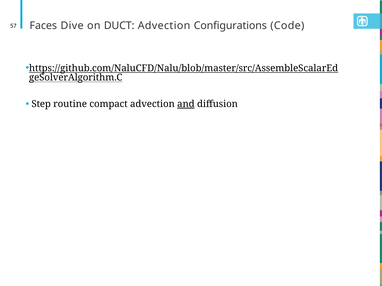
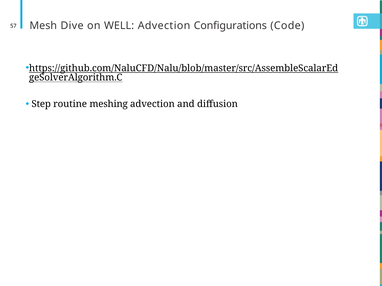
Faces: Faces -> Mesh (43, 26)
DUCT: DUCT -> WELL (119, 26)
compact: compact -> meshing (109, 104)
and underline: present -> none (186, 104)
